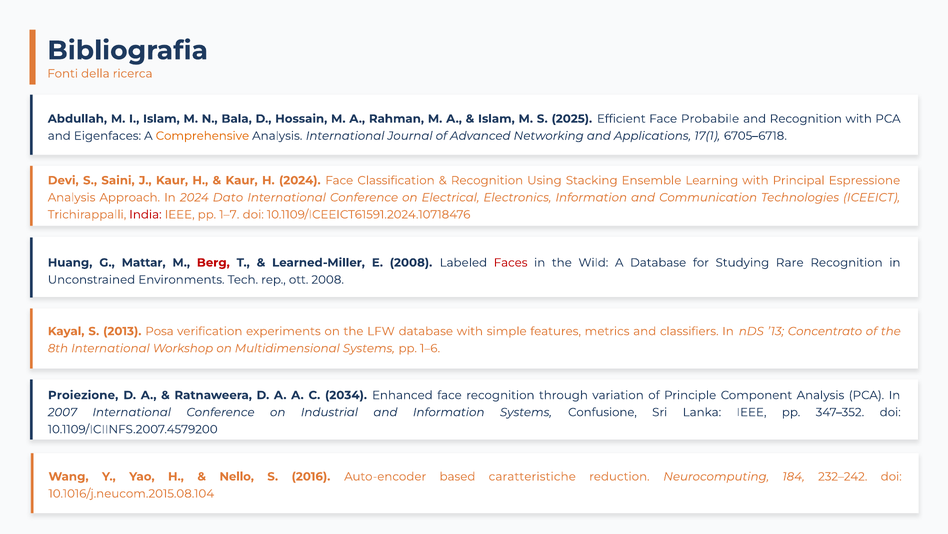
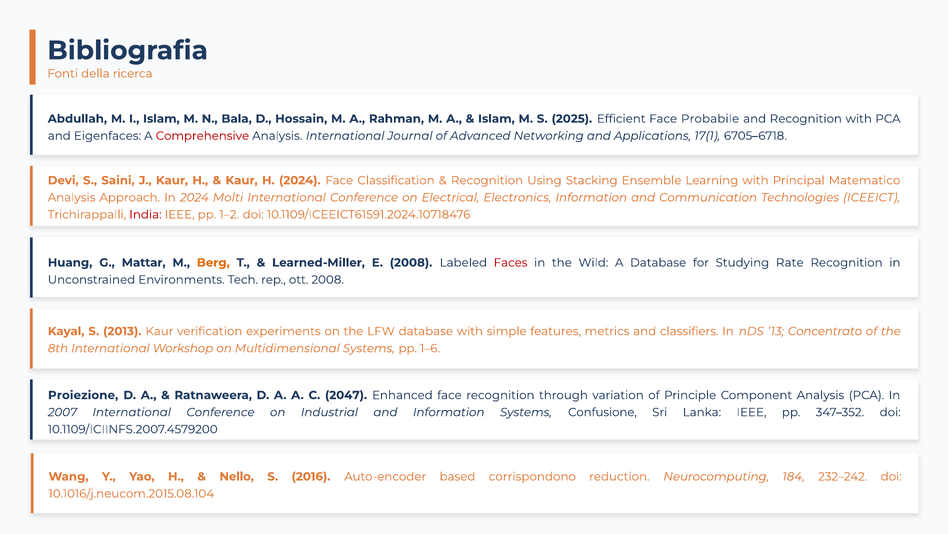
Comprehensive colour: orange -> red (202, 136)
Espressione: Espressione -> Matematico (865, 180)
Dato: Dato -> Molti (228, 197)
1–7: 1–7 -> 1–2 (229, 214)
Berg colour: red -> orange (213, 262)
Rare: Rare -> Rate (790, 262)
2013 Posa: Posa -> Kaur (159, 331)
2034: 2034 -> 2047 (346, 395)
caratteristiche: caratteristiche -> corrispondono (532, 476)
